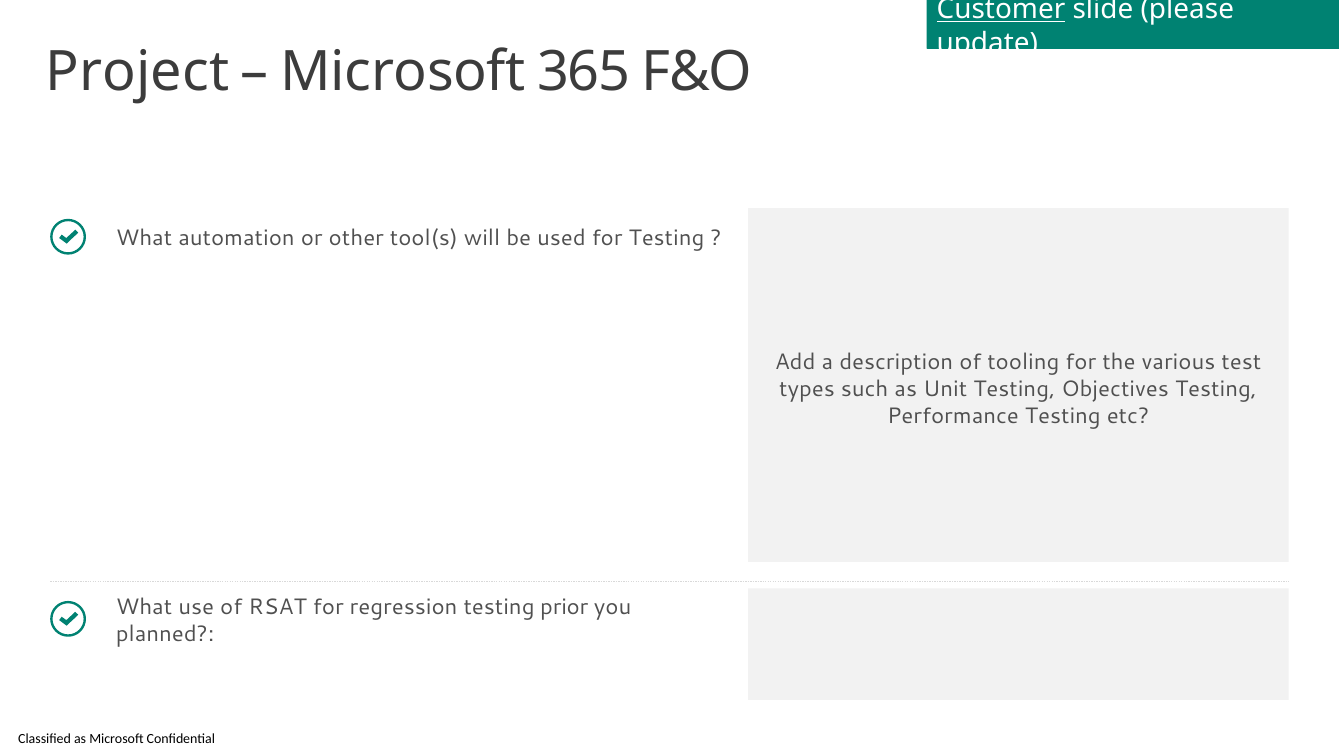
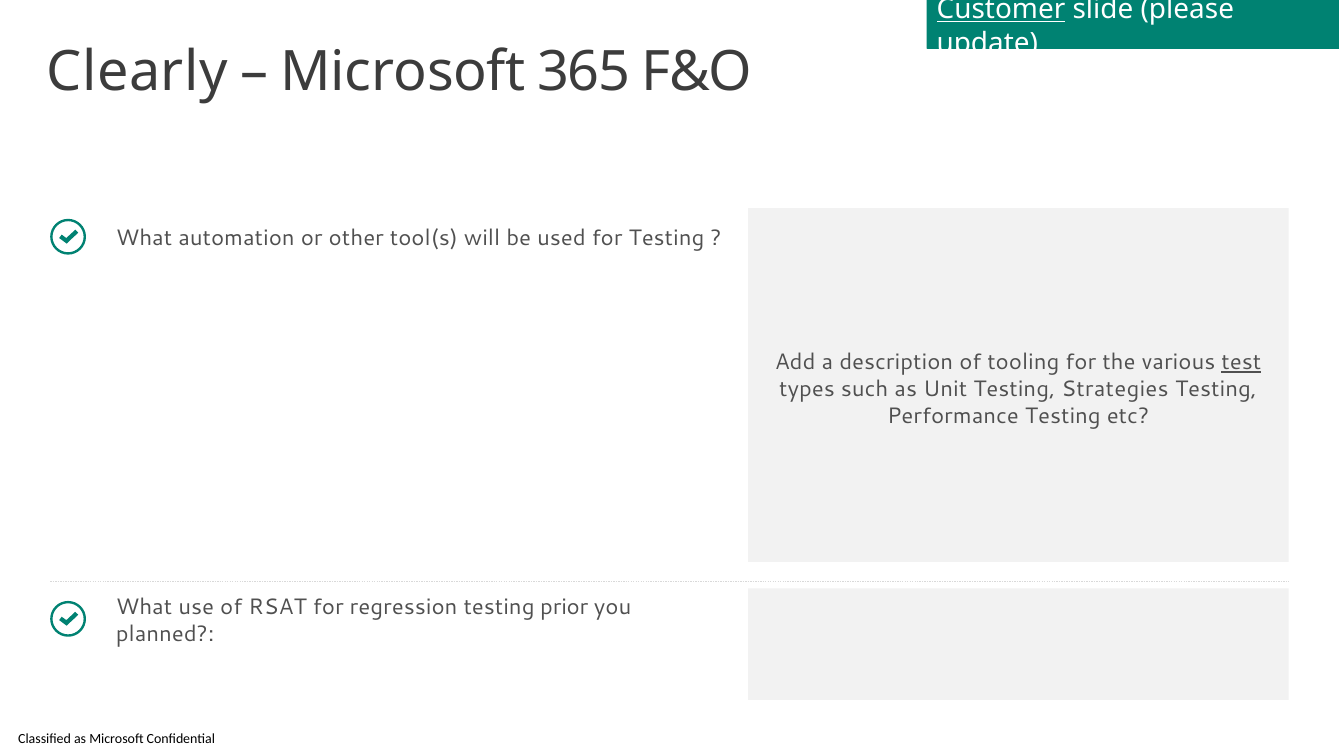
Project: Project -> Clearly (137, 72)
test underline: none -> present (1241, 362)
Objectives: Objectives -> Strategies (1115, 389)
